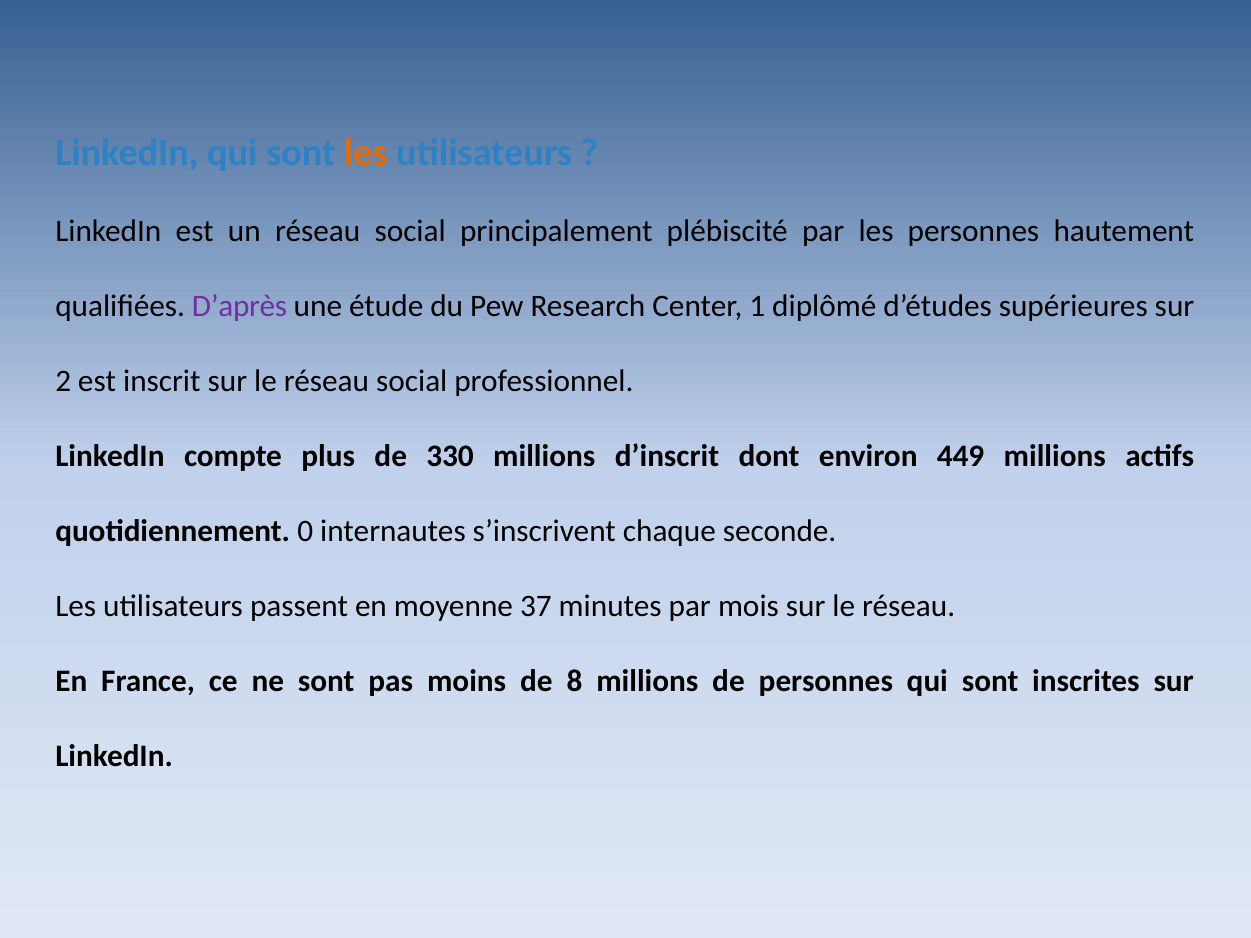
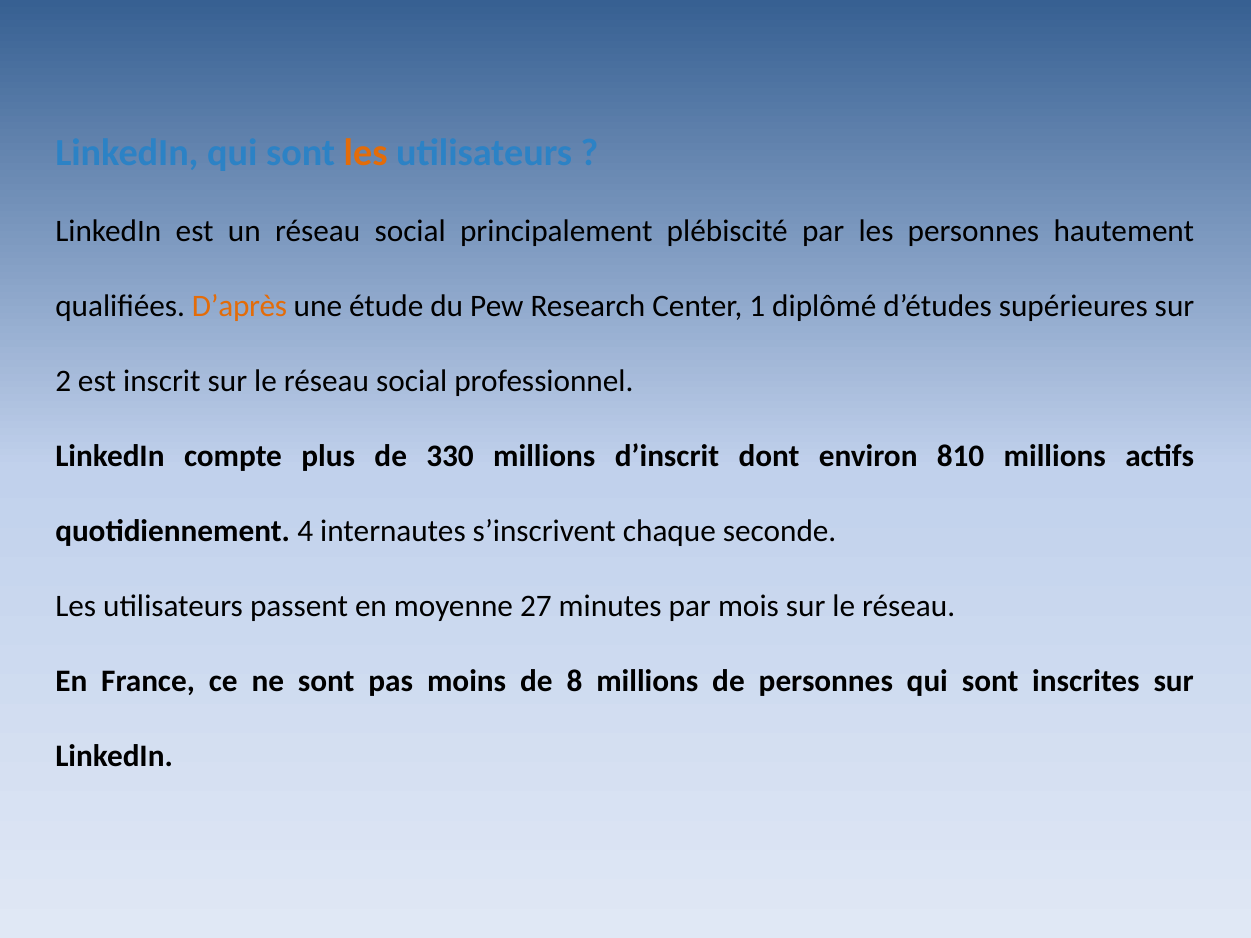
D’après colour: purple -> orange (240, 307)
449: 449 -> 810 (961, 457)
0: 0 -> 4 (305, 532)
37: 37 -> 27 (536, 607)
